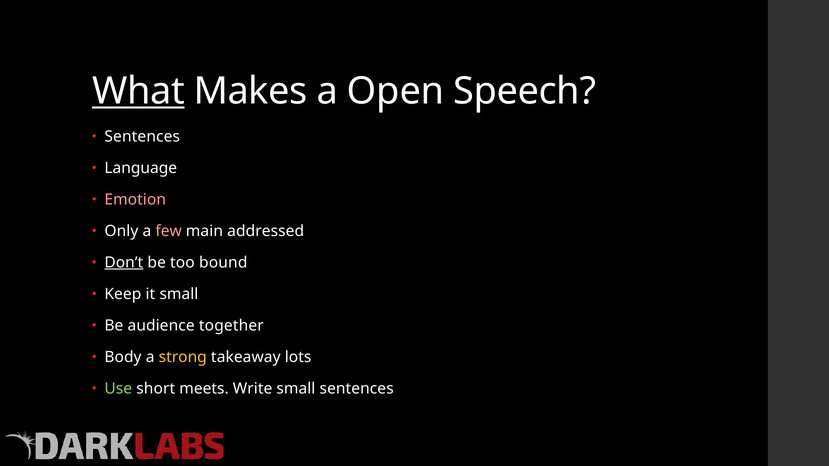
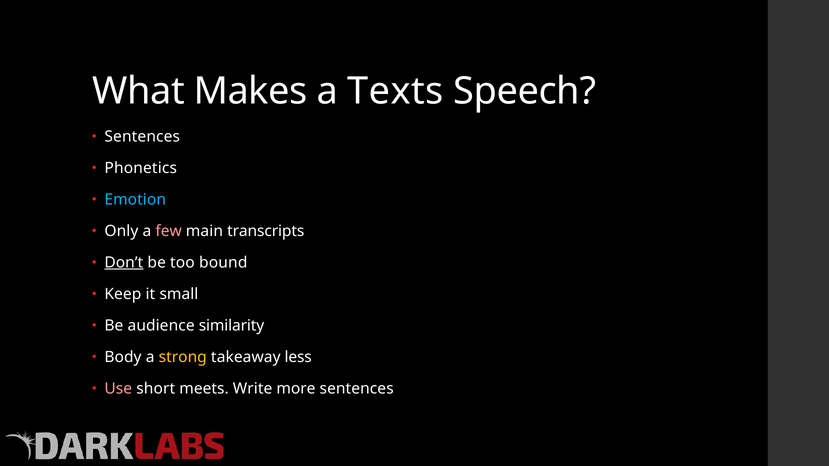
What underline: present -> none (138, 91)
Open: Open -> Texts (395, 91)
Language: Language -> Phonetics (141, 168)
Emotion colour: pink -> light blue (135, 200)
addressed: addressed -> transcripts (266, 231)
together: together -> similarity (232, 326)
lots: lots -> less (298, 357)
Use colour: light green -> pink (118, 389)
Write small: small -> more (296, 389)
